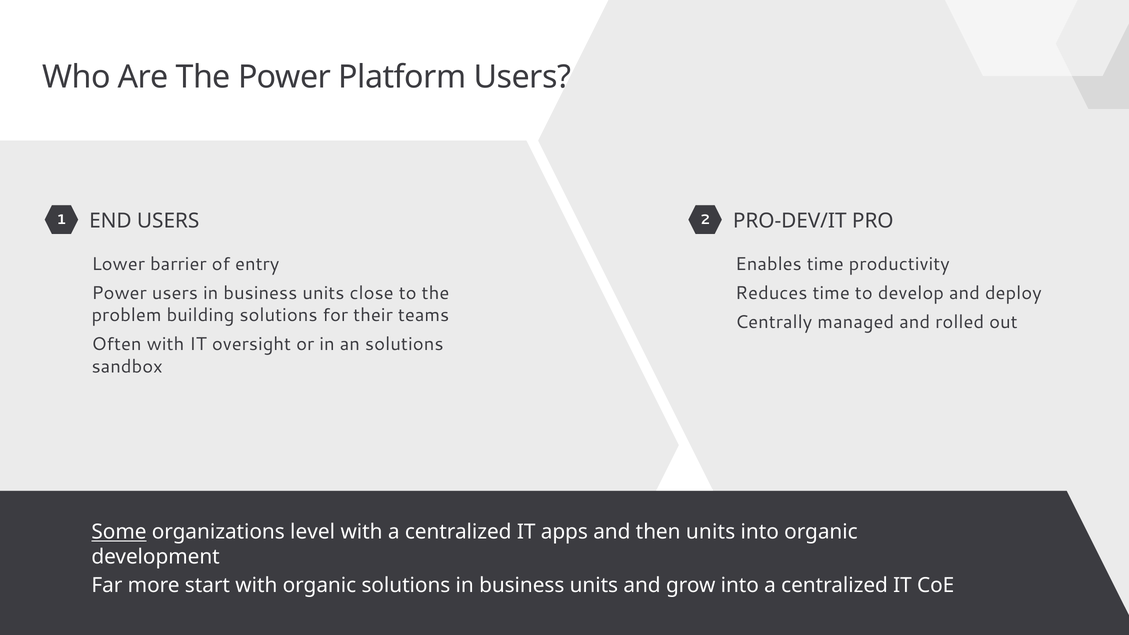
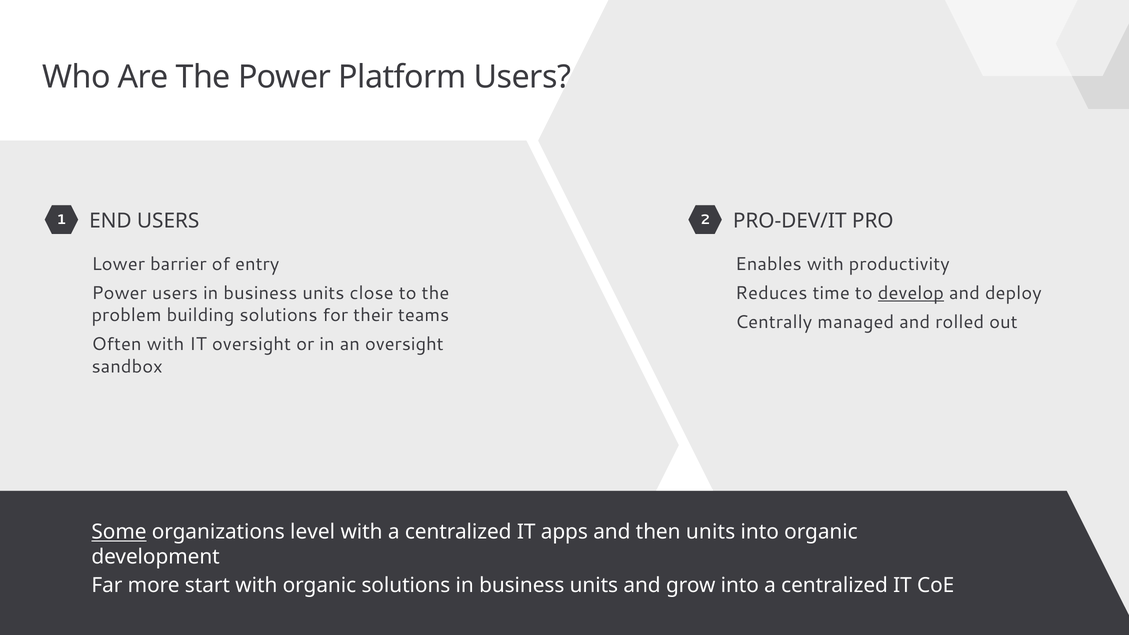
Enables time: time -> with (825, 264)
develop underline: none -> present (911, 293)
an solutions: solutions -> oversight (404, 344)
